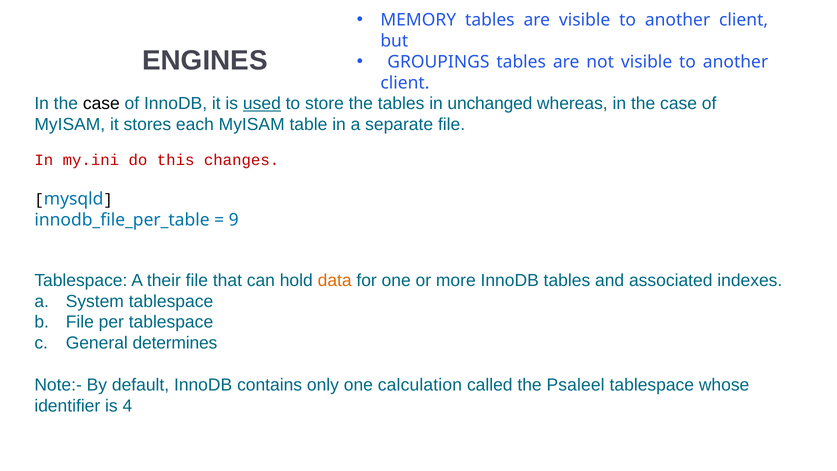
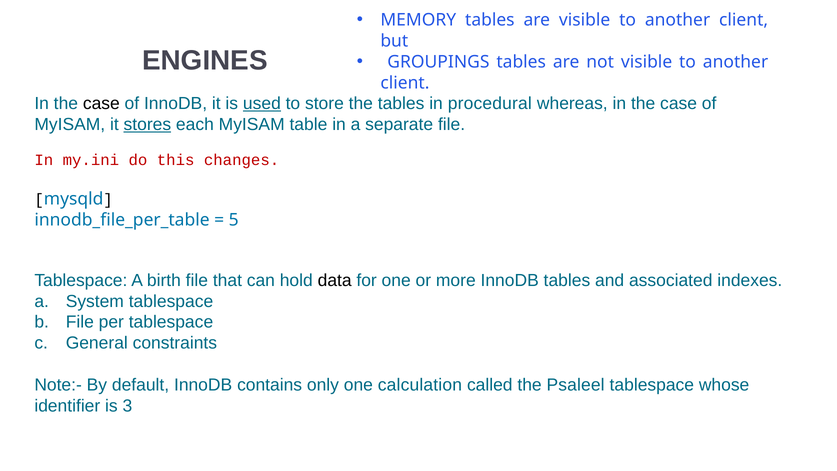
unchanged: unchanged -> procedural (490, 104)
stores underline: none -> present (147, 125)
9: 9 -> 5 (234, 220)
their: their -> birth (164, 280)
data colour: orange -> black (335, 280)
determines: determines -> constraints (175, 343)
4: 4 -> 3 (127, 406)
